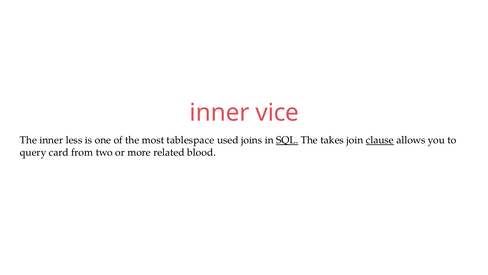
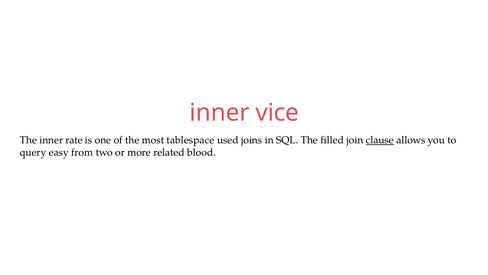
less: less -> rate (74, 140)
SQL underline: present -> none (287, 140)
takes: takes -> filled (332, 140)
card: card -> easy (59, 152)
